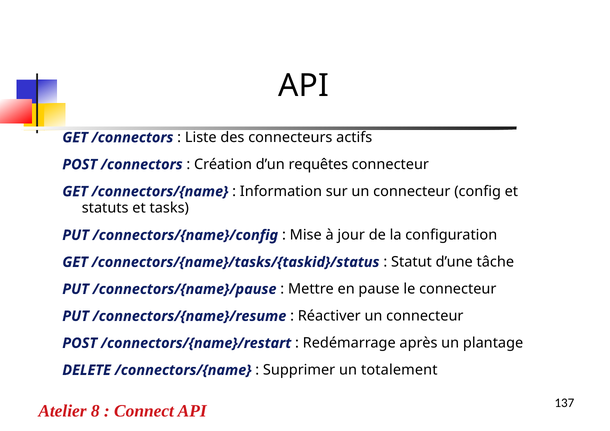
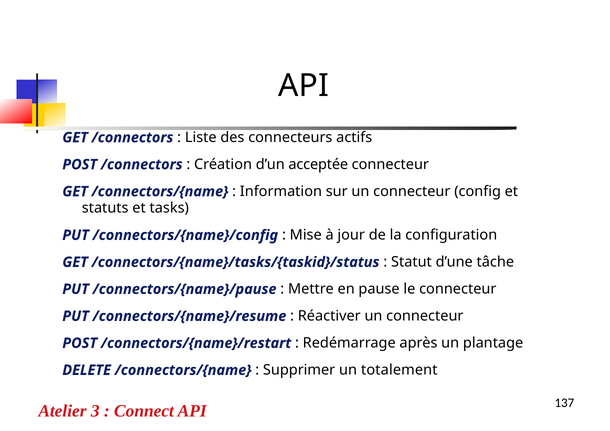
requêtes: requêtes -> acceptée (318, 165)
8: 8 -> 3 (95, 411)
